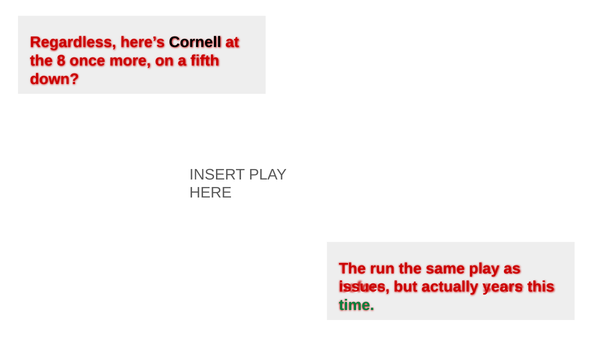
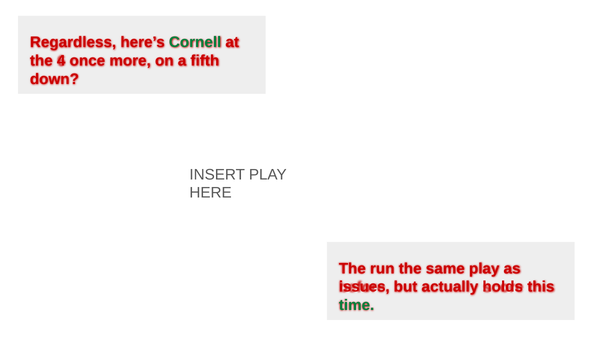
Cornell colour: black -> green (195, 42)
8: 8 -> 4 (61, 61)
years: years -> holds (503, 286)
